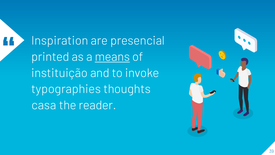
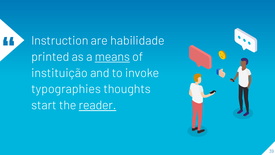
Inspiration: Inspiration -> Instruction (60, 41)
presencial: presencial -> habilidade (137, 41)
casa: casa -> start (44, 105)
reader underline: none -> present (98, 105)
